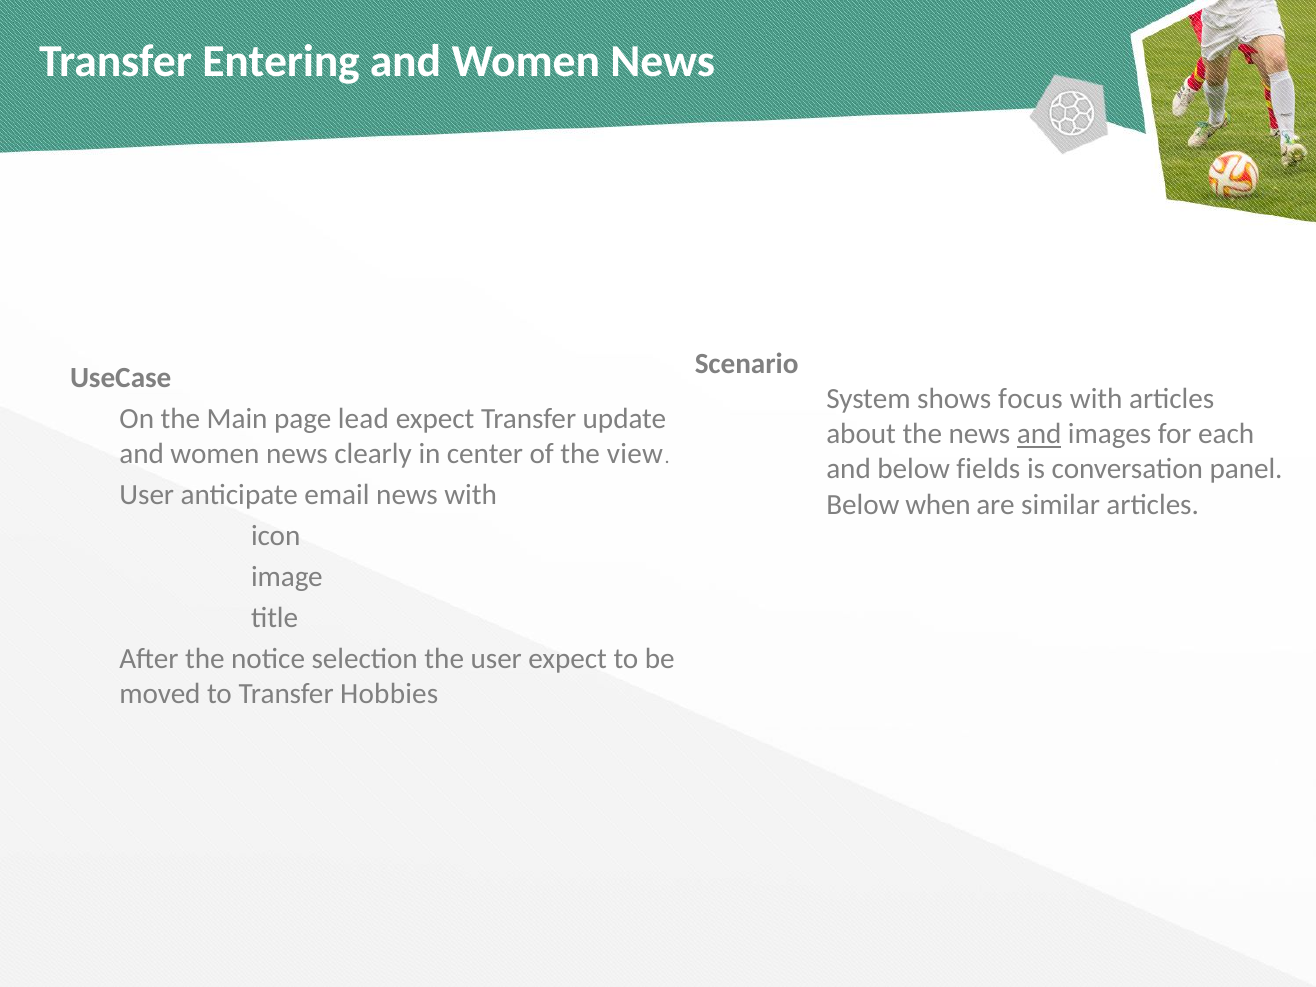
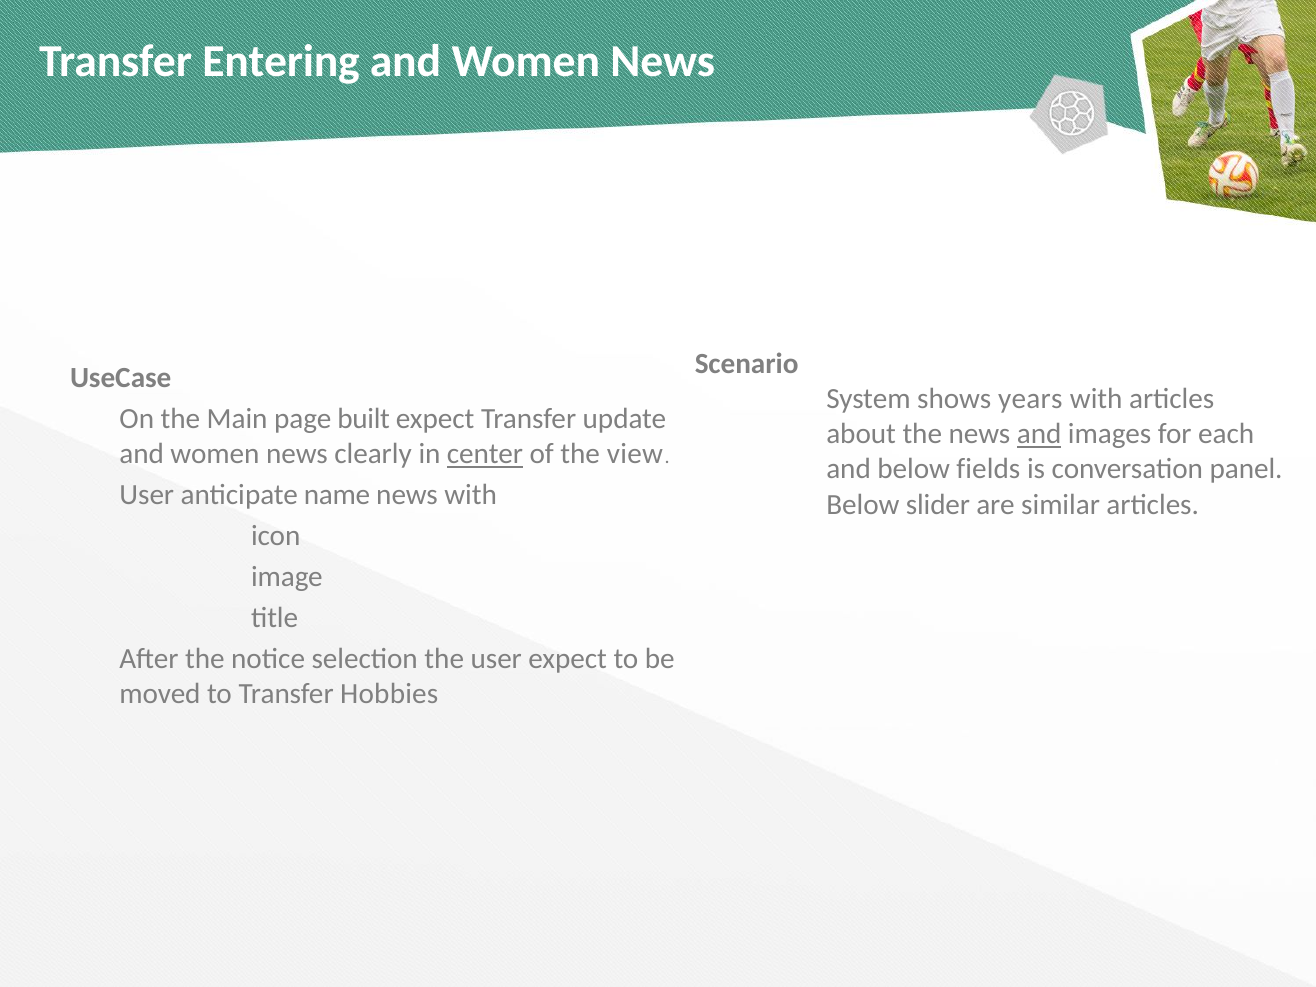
focus: focus -> years (1030, 399)
lead: lead -> built (364, 419)
center underline: none -> present (485, 454)
email: email -> name (337, 495)
when: when -> slider (938, 504)
